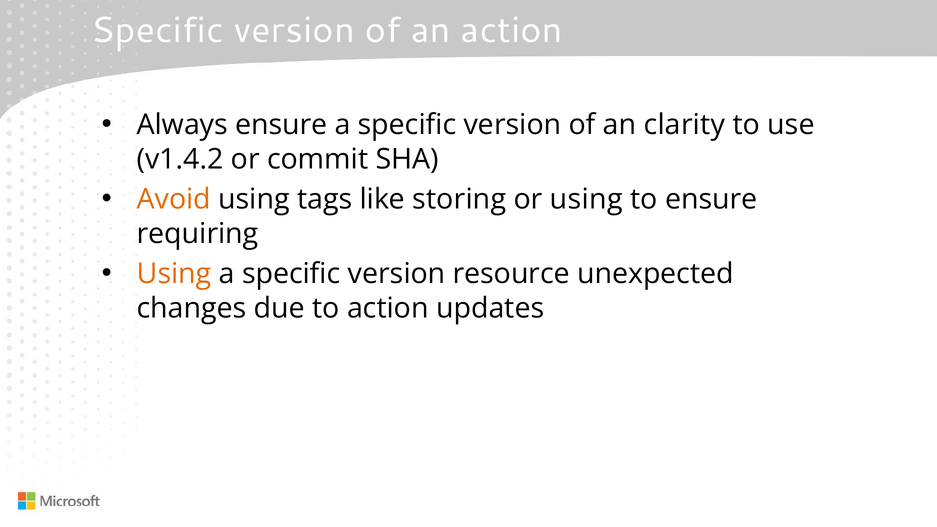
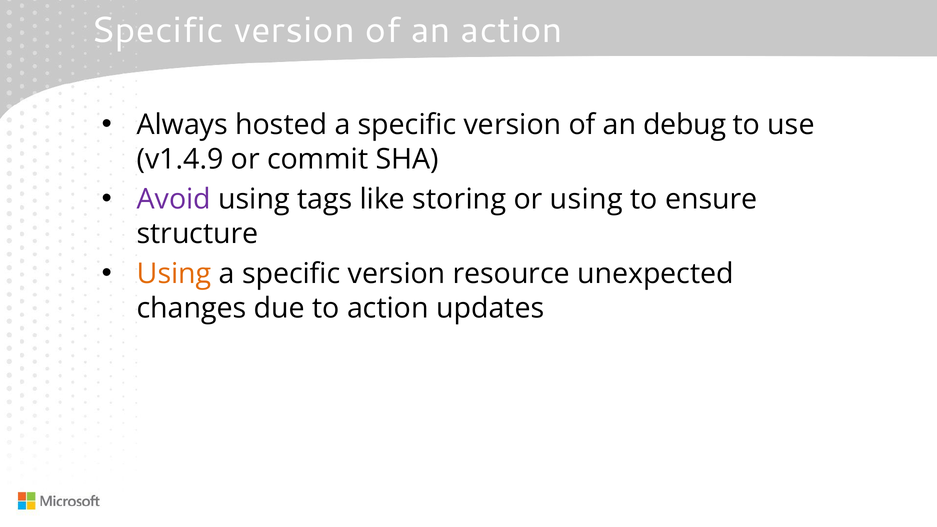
Always ensure: ensure -> hosted (281, 125)
clarity: clarity -> debug (685, 125)
v1.4.2: v1.4.2 -> v1.4.9 (180, 159)
Avoid colour: orange -> purple (174, 199)
requiring: requiring -> structure (198, 234)
